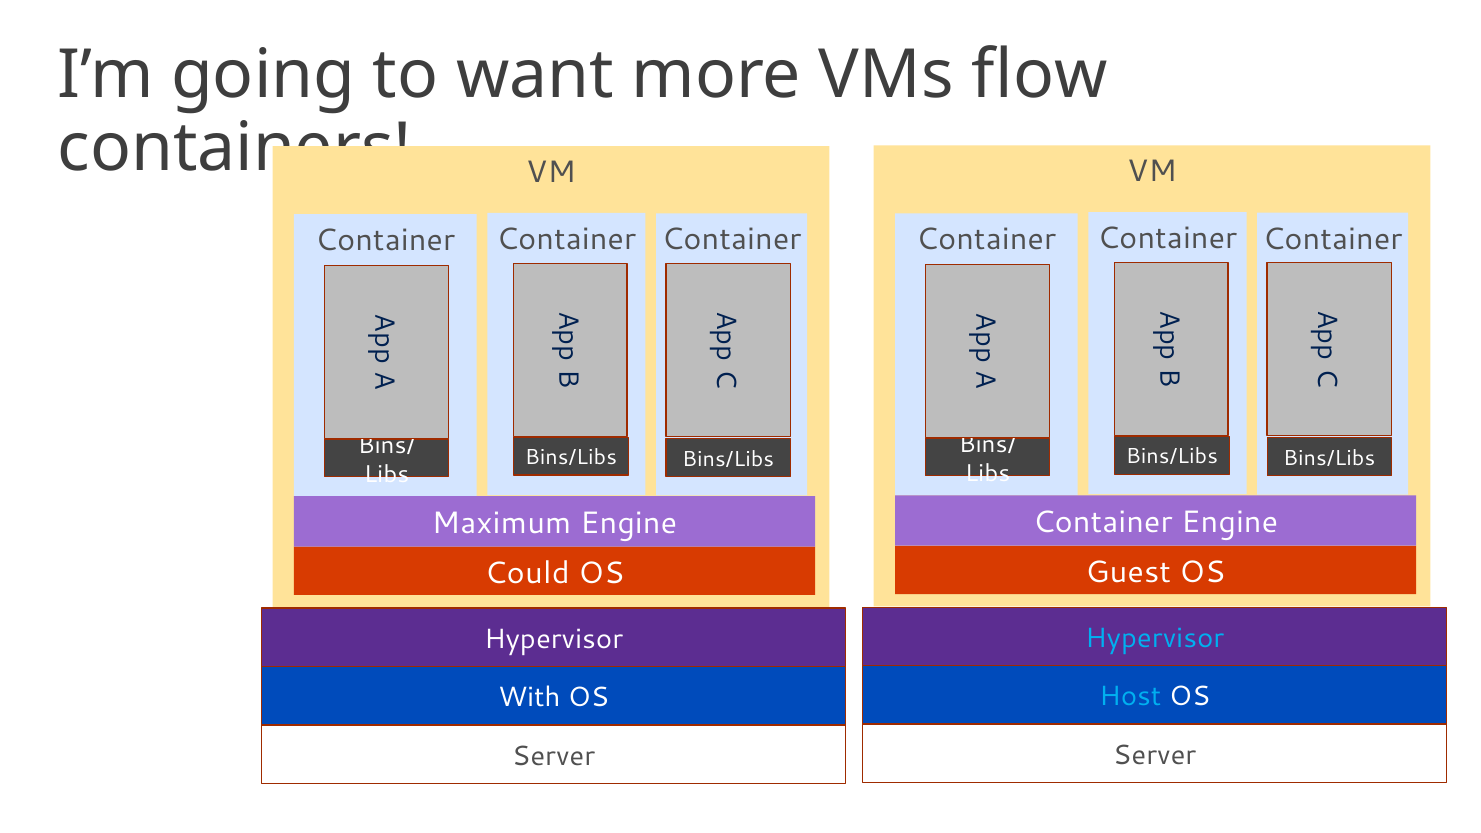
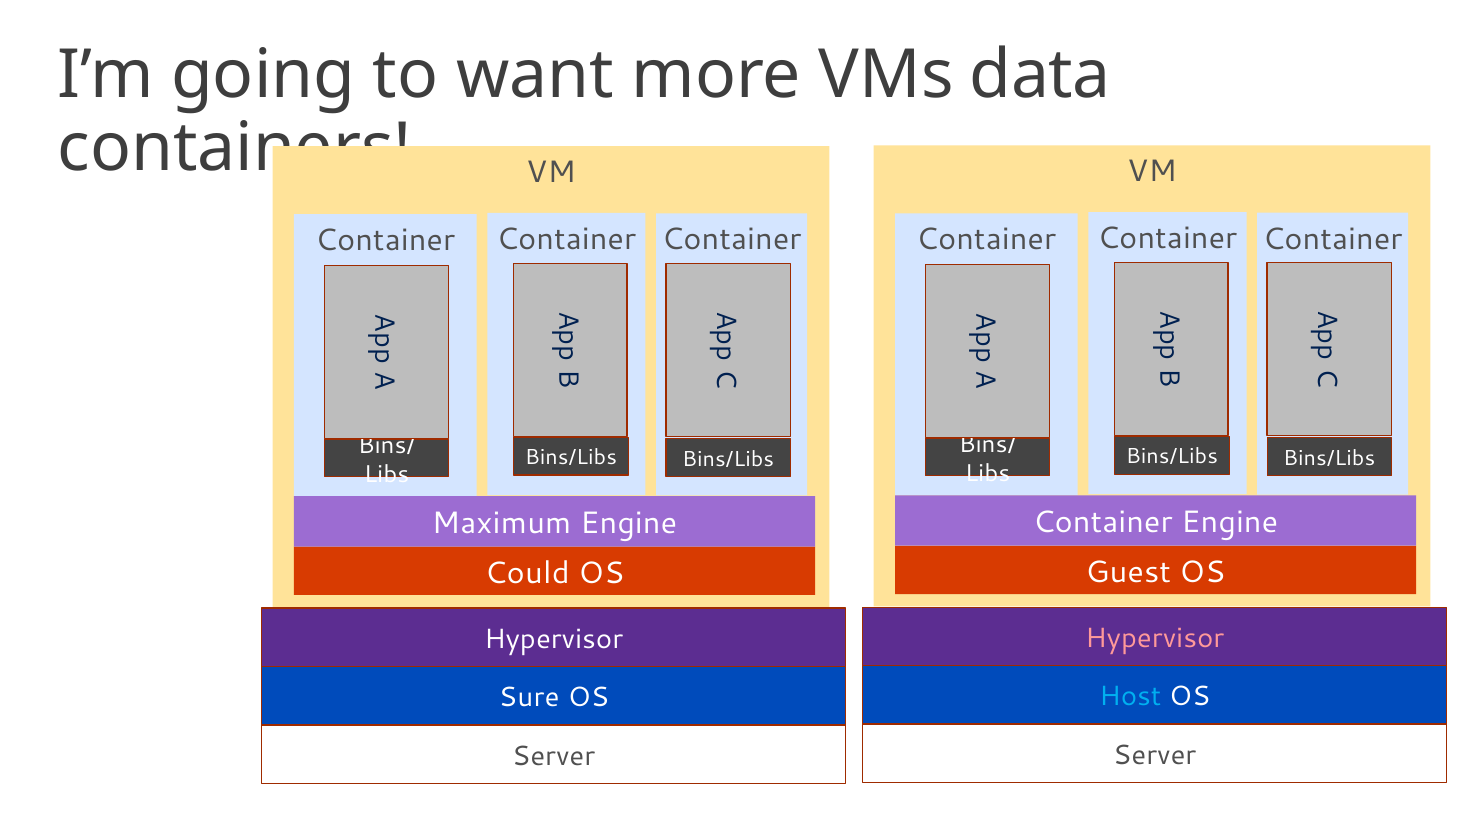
flow: flow -> data (1040, 75)
Hypervisor colour: light blue -> pink (1155, 638)
With: With -> Sure (529, 698)
